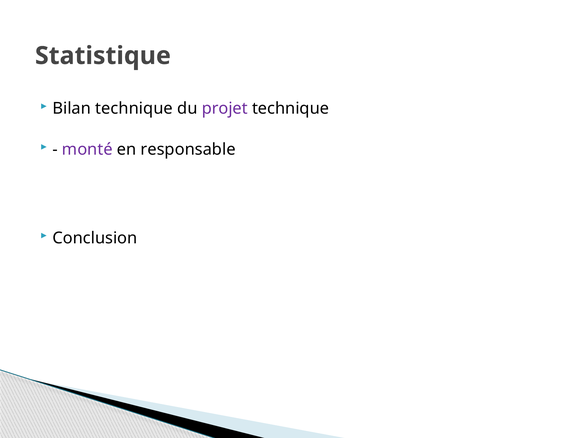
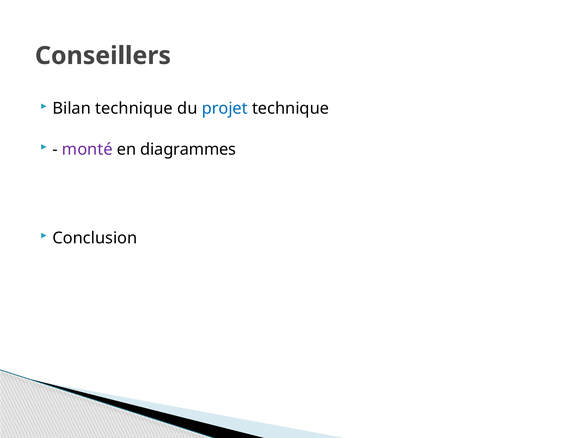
Statistique: Statistique -> Conseillers (103, 56)
projet colour: purple -> blue (225, 108)
responsable: responsable -> diagrammes (188, 149)
